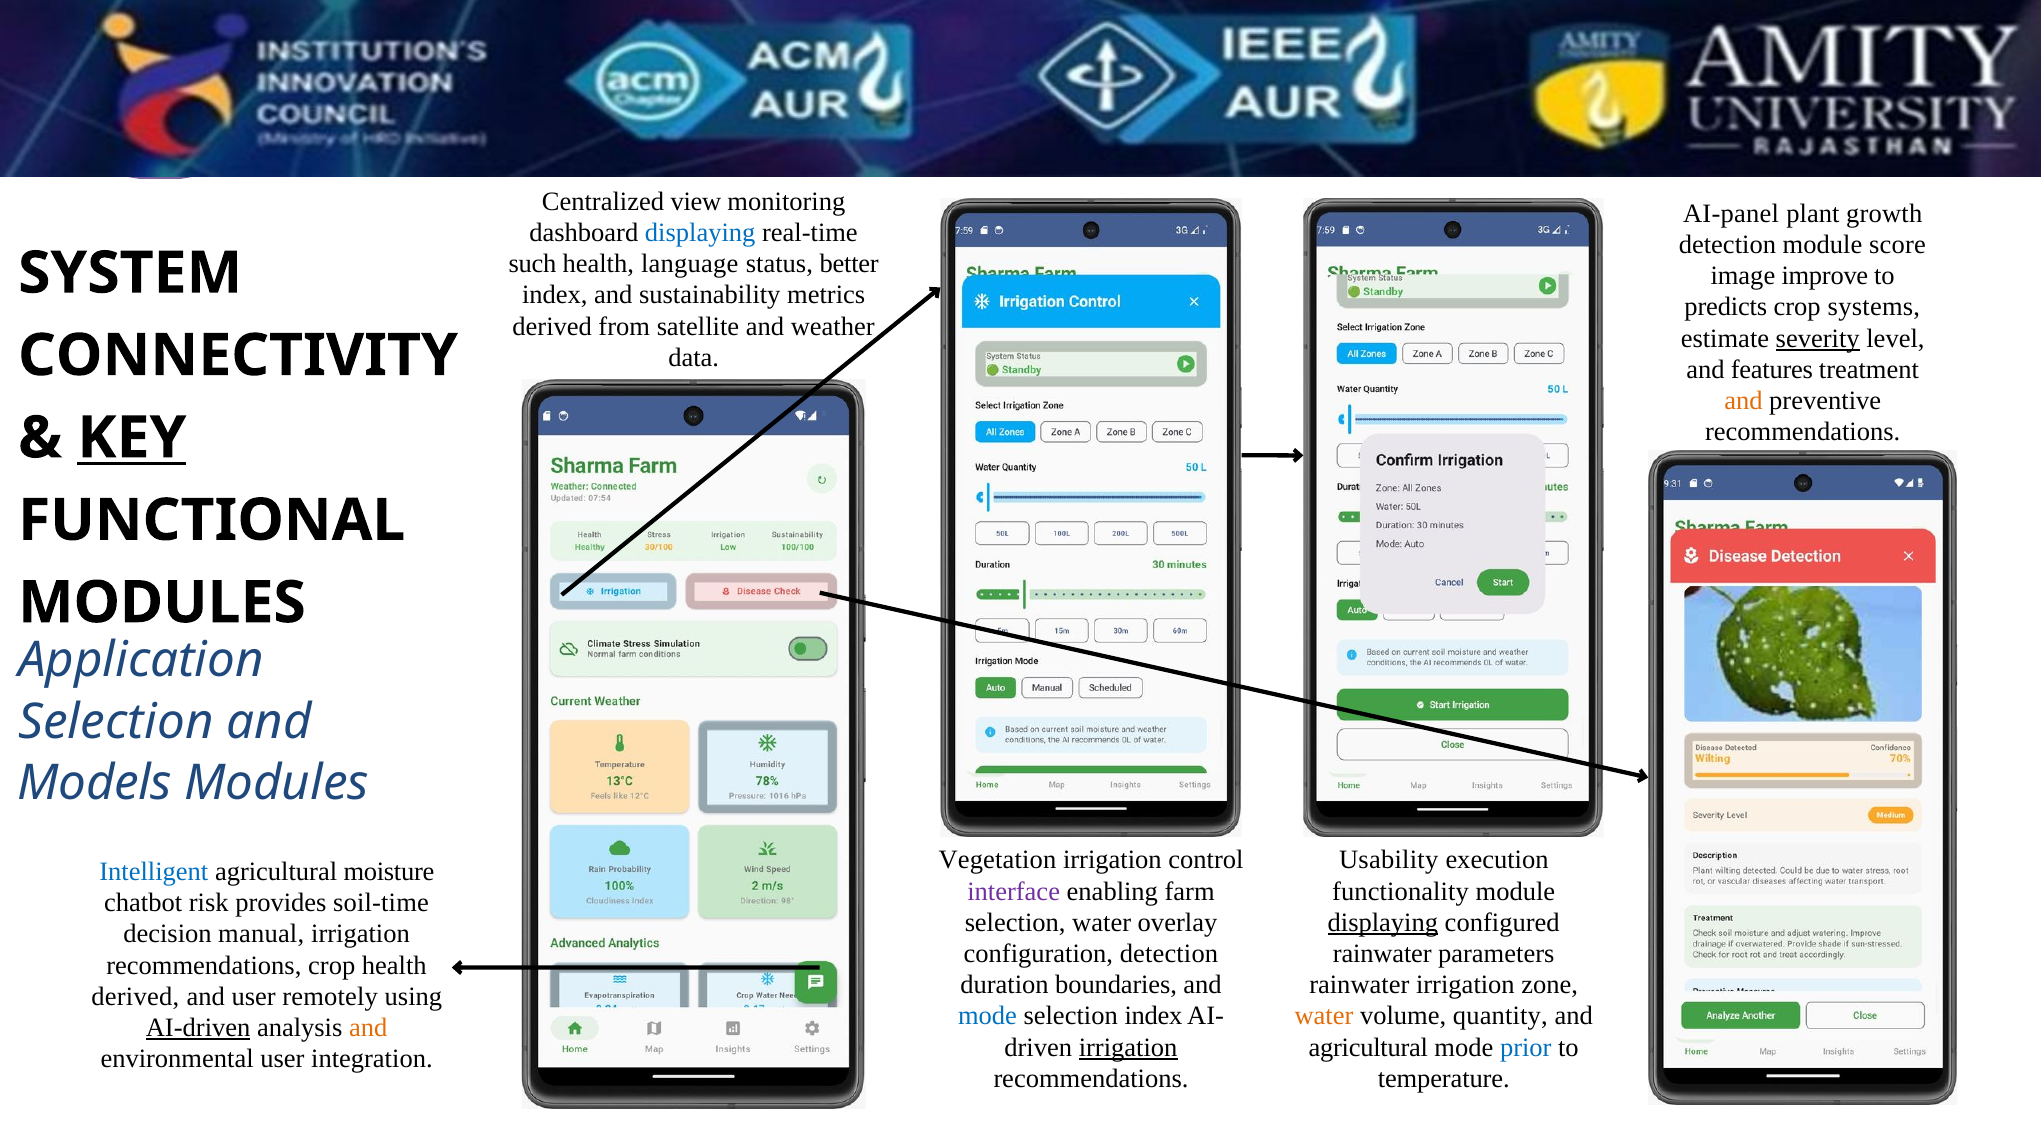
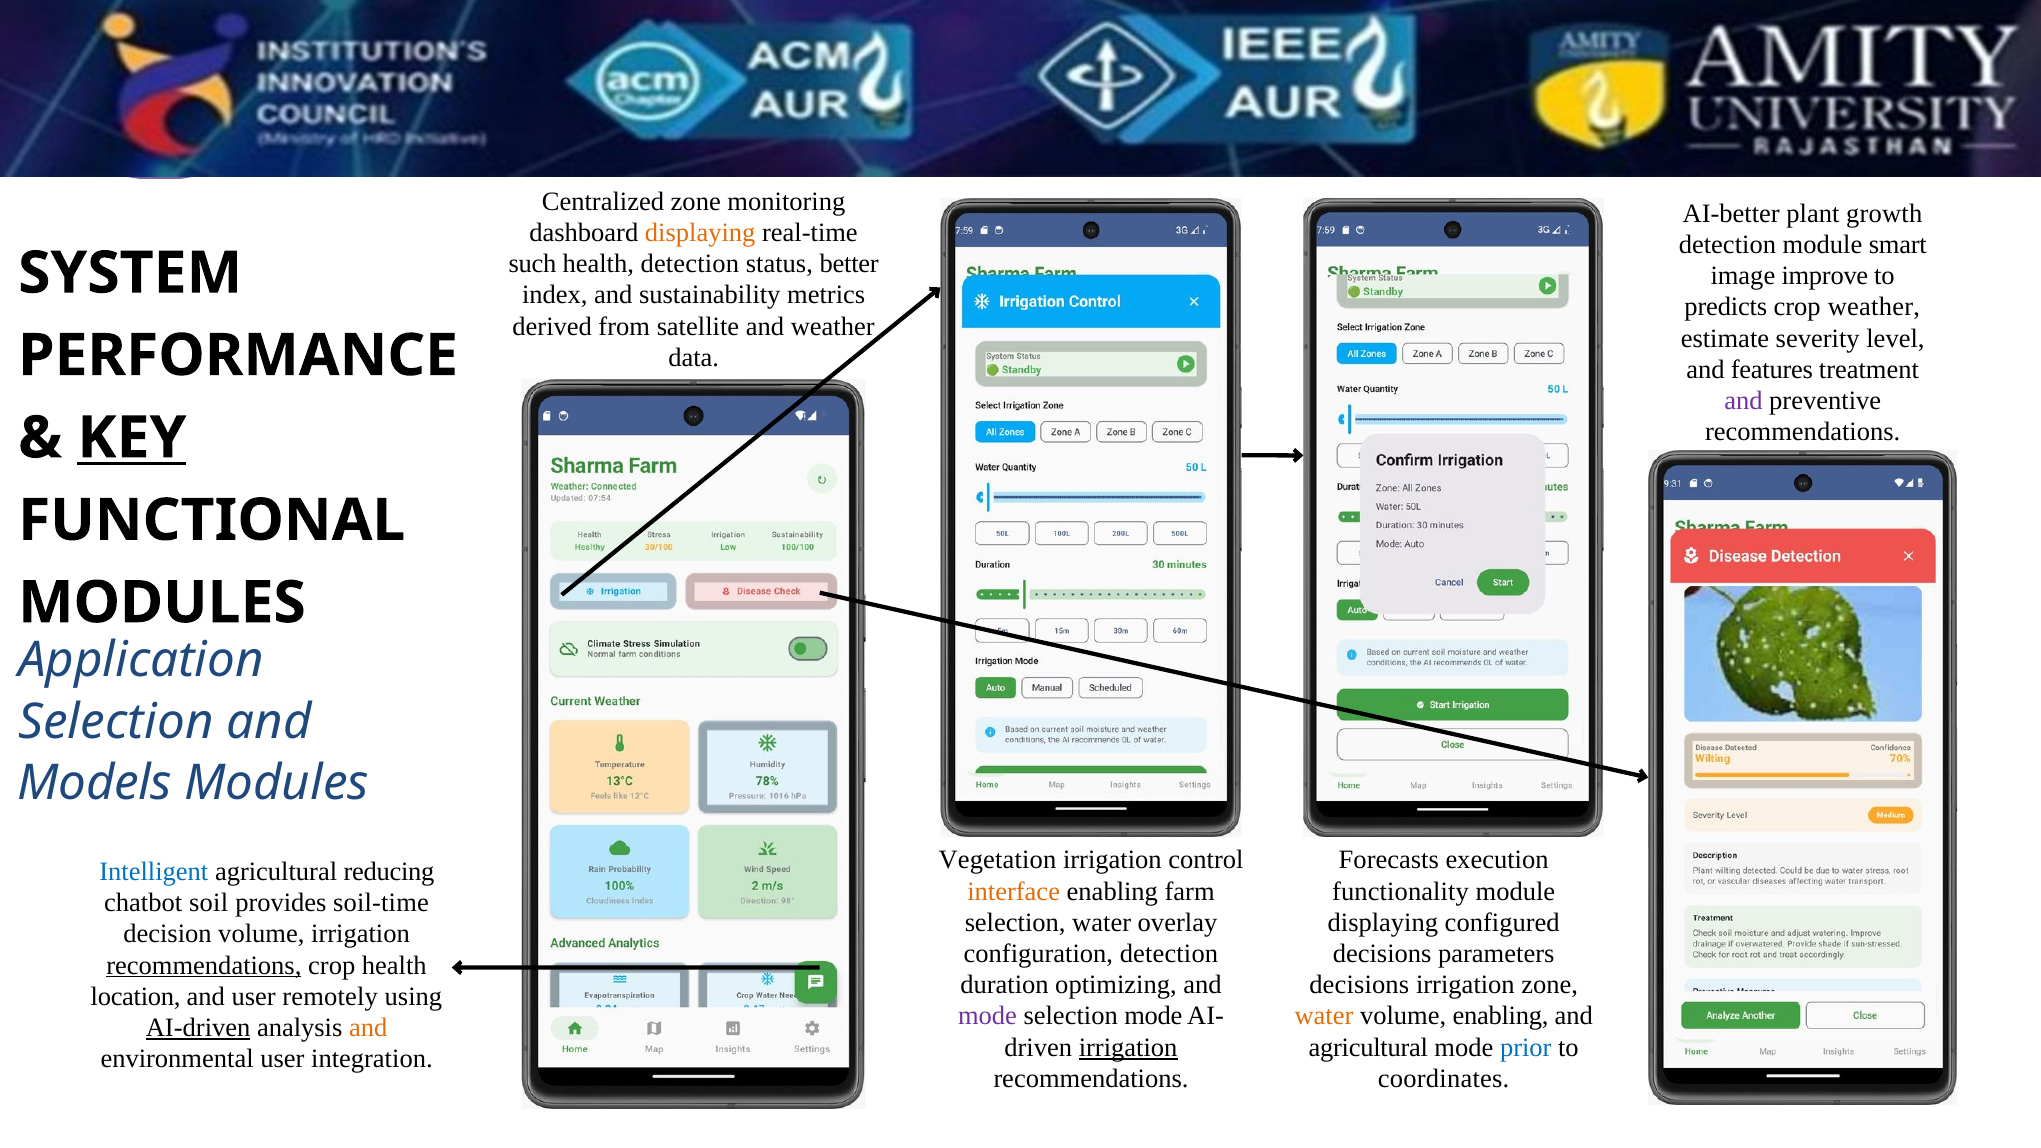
Centralized view: view -> zone (696, 202)
AI-panel: AI-panel -> AI-better (1731, 214)
displaying colour: blue -> orange (700, 233)
score: score -> smart (1898, 245)
health language: language -> detection (690, 264)
crop systems: systems -> weather (1874, 307)
severity underline: present -> none (1818, 338)
CONNECTIVITY: CONNECTIVITY -> PERFORMANCE (238, 356)
and colour: orange -> purple (1743, 401)
Usability: Usability -> Forecasts (1389, 860)
moisture: moisture -> reducing (389, 872)
interface colour: purple -> orange (1014, 891)
risk: risk -> soil (209, 903)
displaying underline: present -> none (1383, 923)
decision manual: manual -> volume (261, 934)
rainwater: rainwater -> decisions (1382, 954)
recommendations underline: none -> present (204, 965)
boundaries: boundaries -> optimizing (1116, 985)
rainwater: rainwater -> decisions (1359, 985)
derived: derived -> location (136, 997)
mode colour: blue -> purple (987, 1016)
selection index: index -> mode (1153, 1016)
volume quantity: quantity -> enabling (1501, 1016)
temperature: temperature -> coordinates (1444, 1079)
